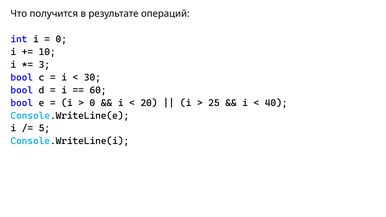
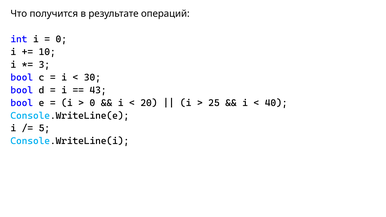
60: 60 -> 43 (98, 90)
